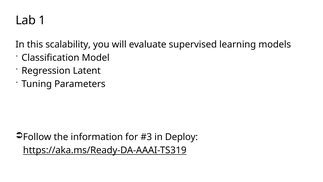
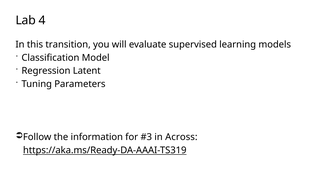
1: 1 -> 4 (42, 20)
scalability: scalability -> transition (68, 44)
Deploy: Deploy -> Across (181, 137)
